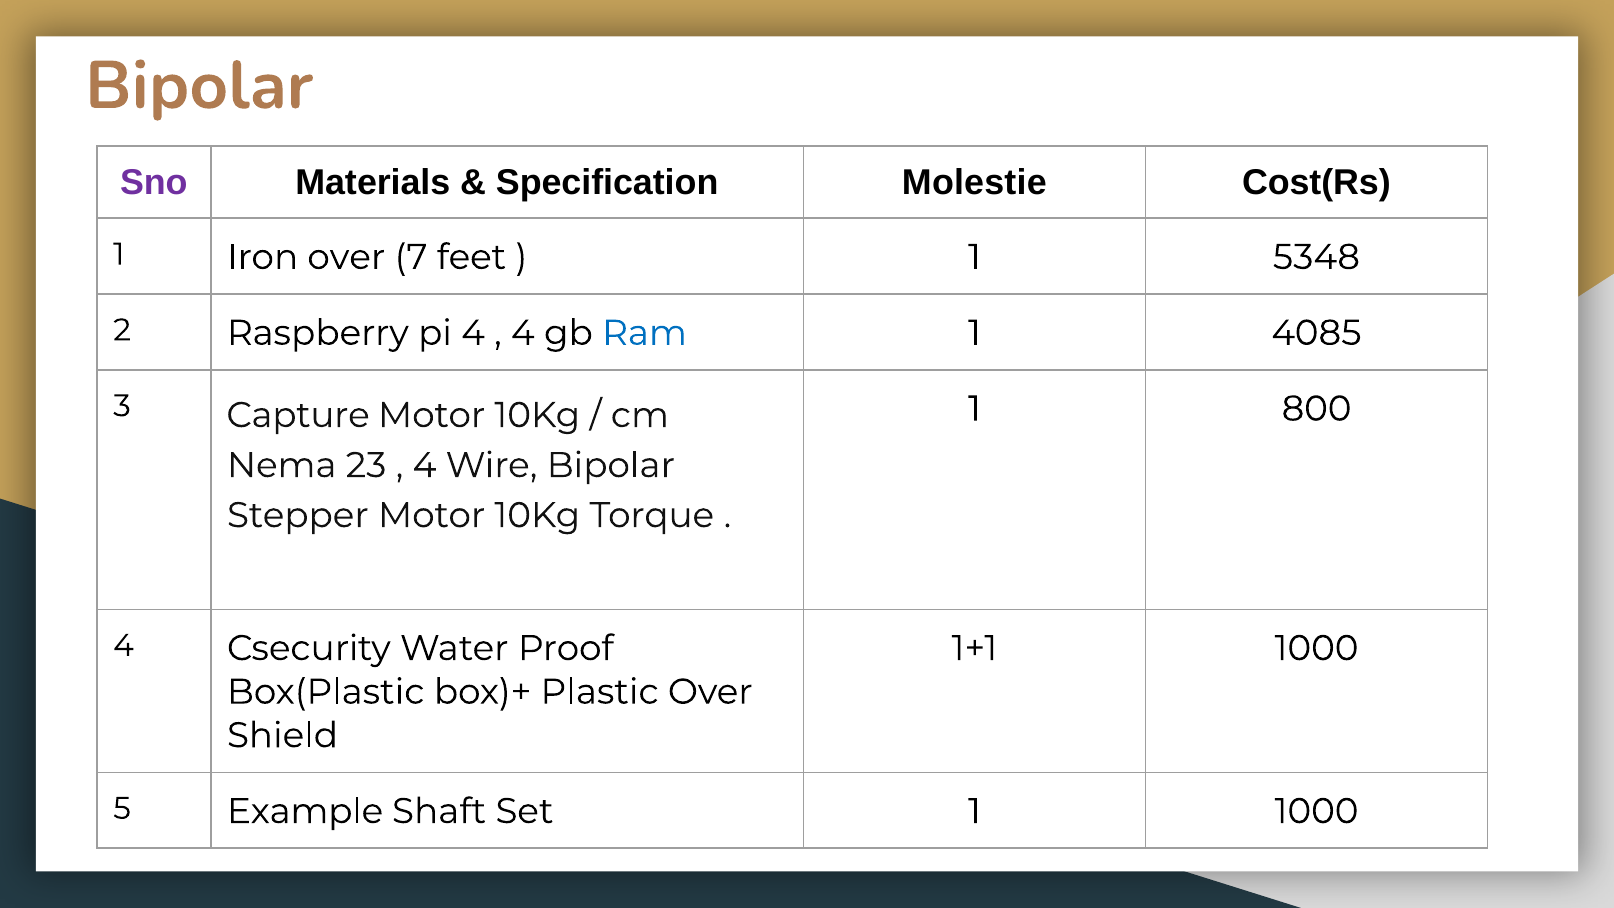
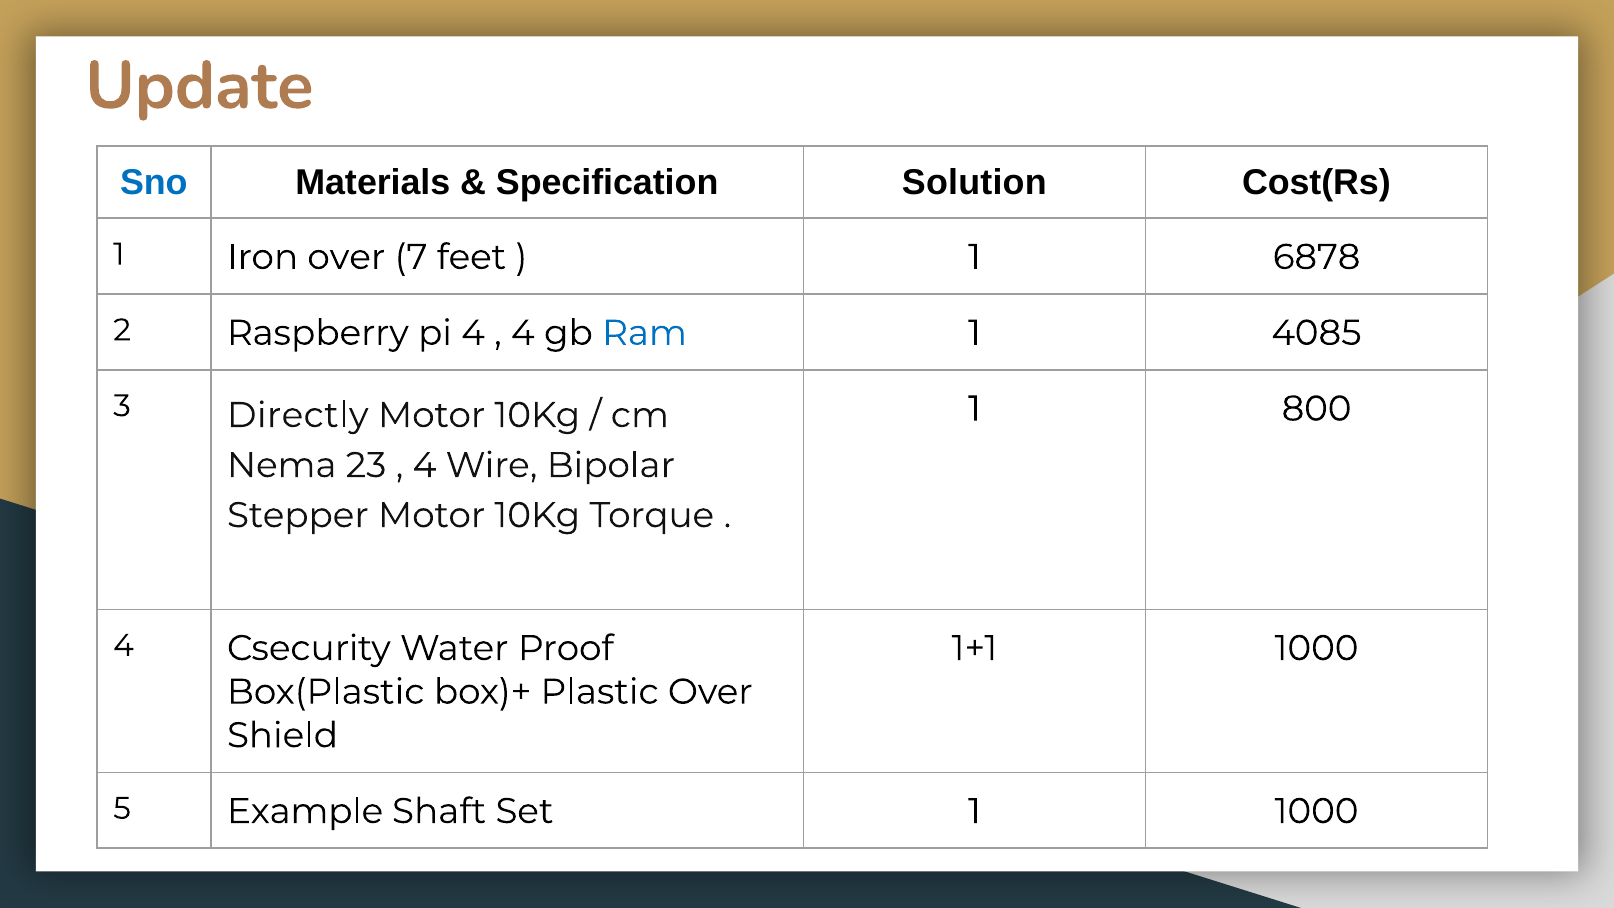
Bipolar: Bipolar -> Update (199, 86)
Sno colour: purple -> blue (154, 183)
Specification Molestie: Molestie -> Solution (974, 183)
5348: 5348 -> 6878 (1317, 257)
Capture: Capture -> Directly (298, 415)
